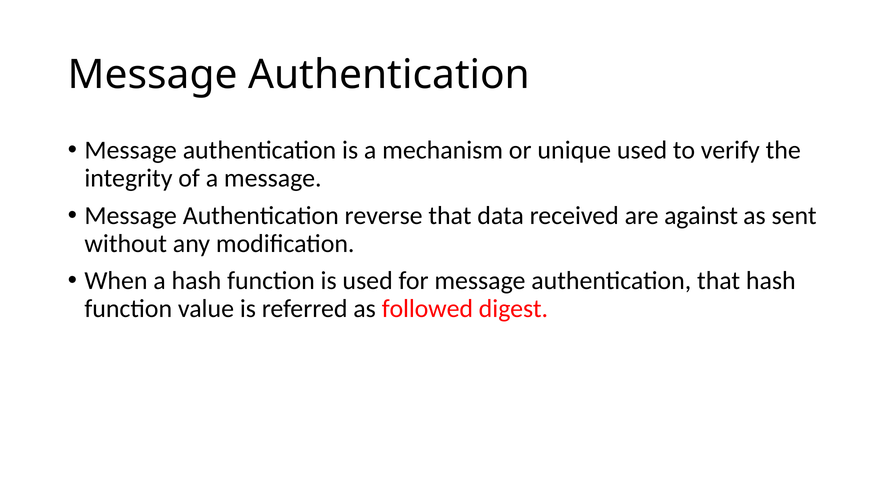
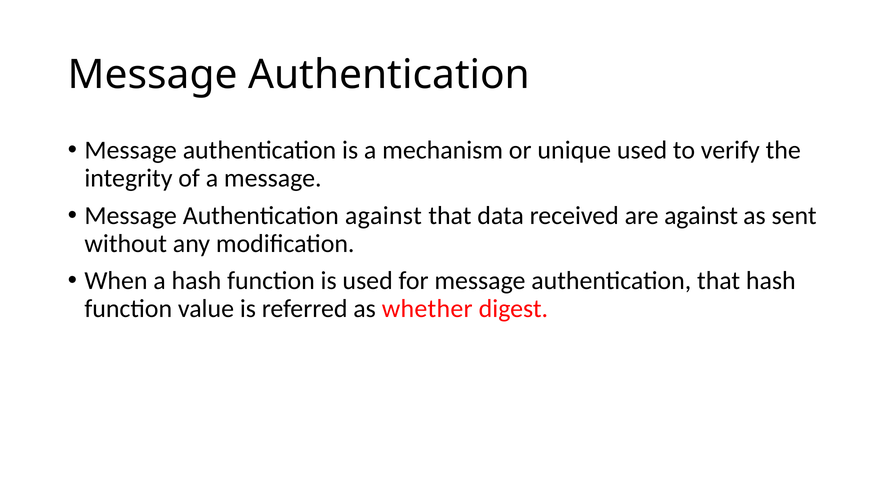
Authentication reverse: reverse -> against (383, 216)
followed: followed -> whether (427, 309)
